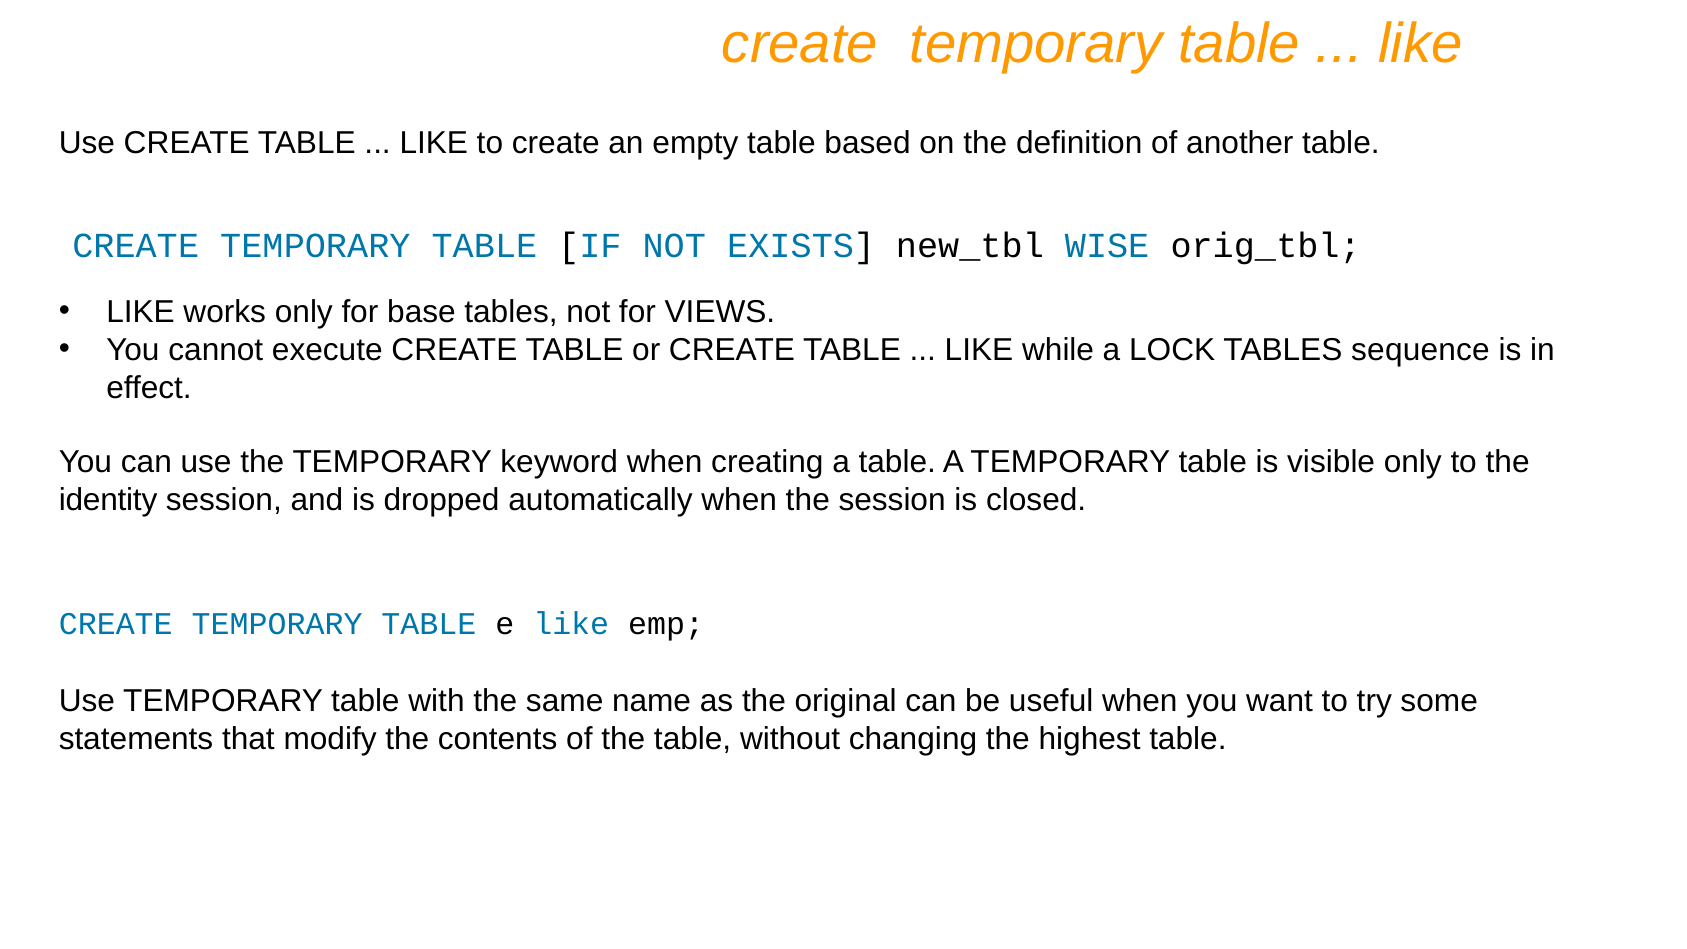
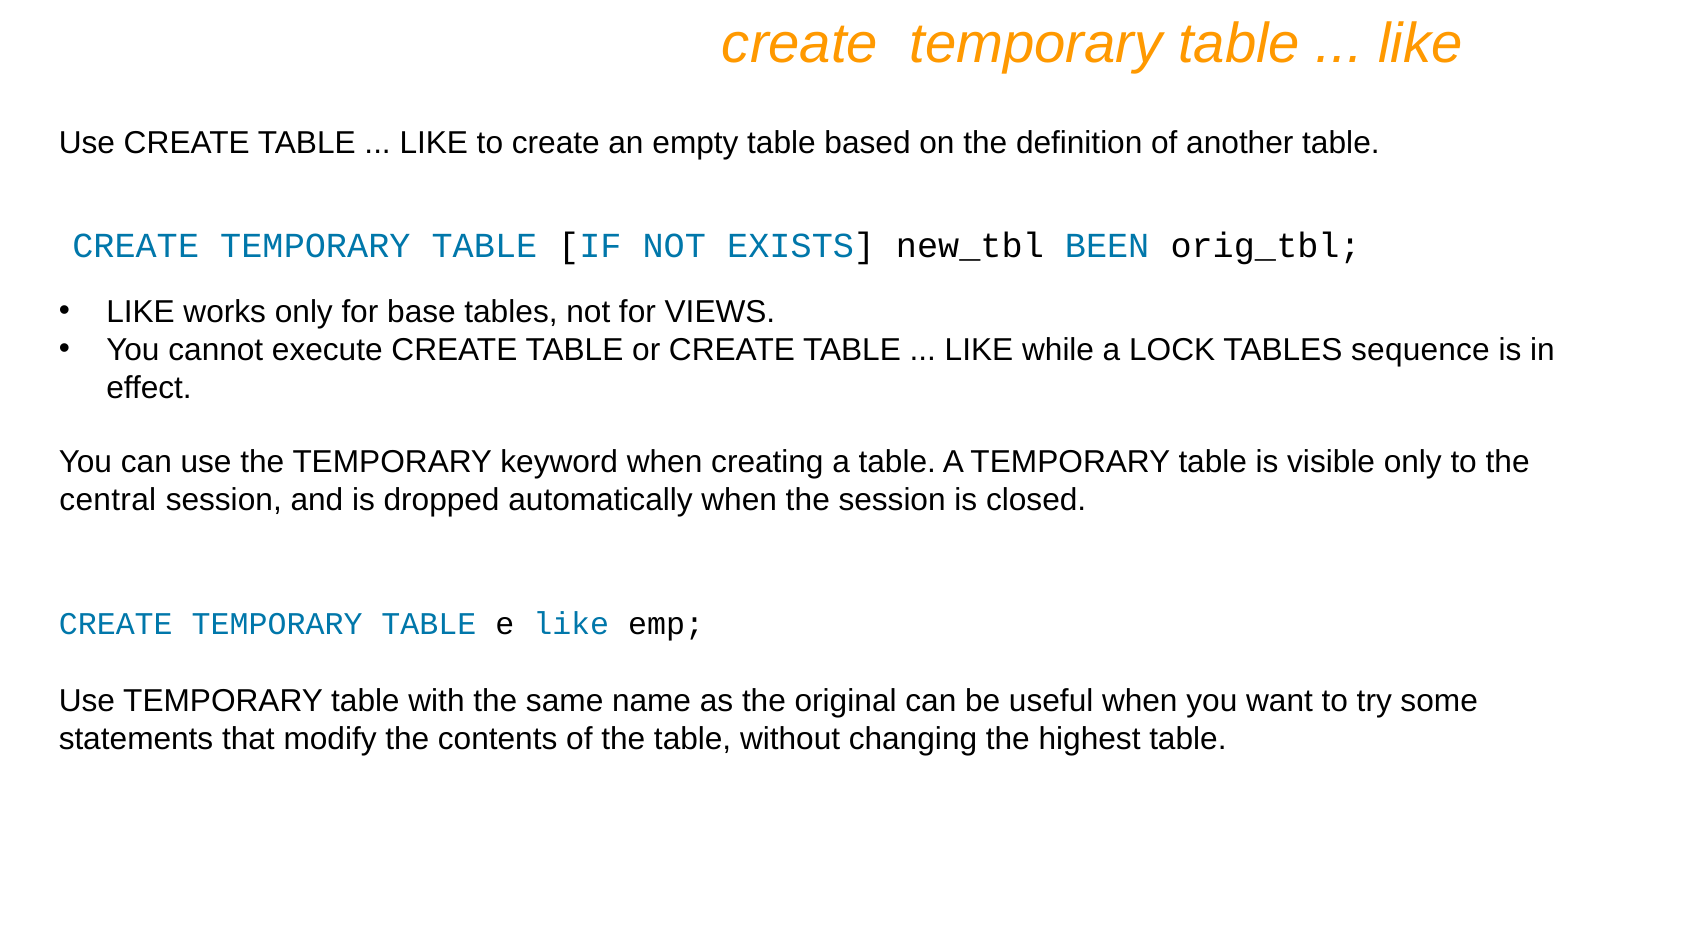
WISE: WISE -> BEEN (1107, 246)
identity: identity -> central (108, 500)
